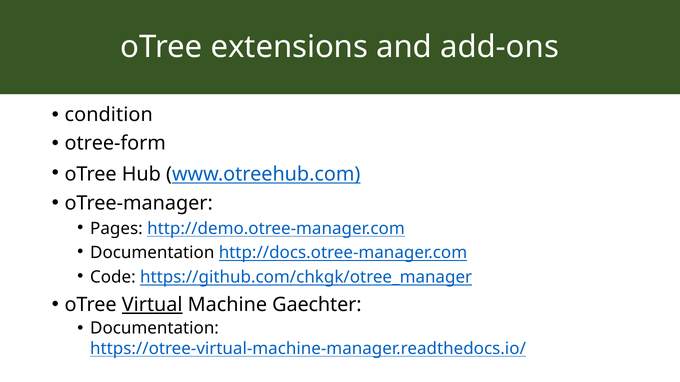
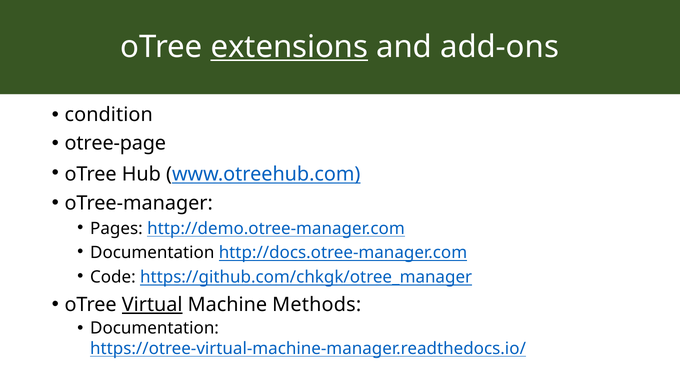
extensions underline: none -> present (289, 47)
otree-form: otree-form -> otree-page (115, 143)
Gaechter: Gaechter -> Methods (317, 305)
